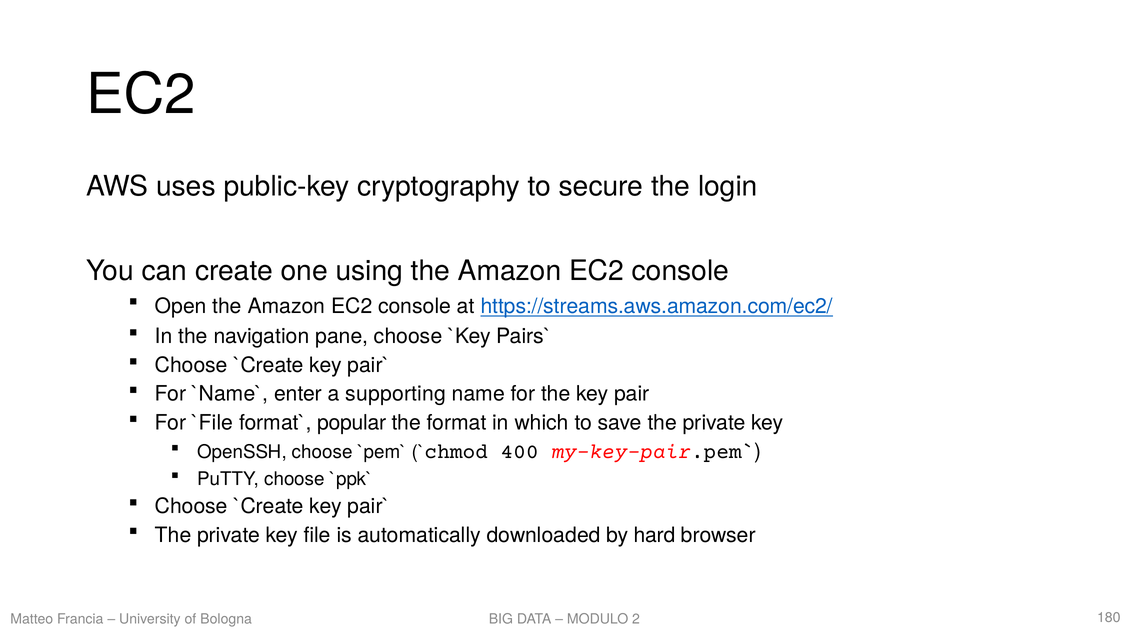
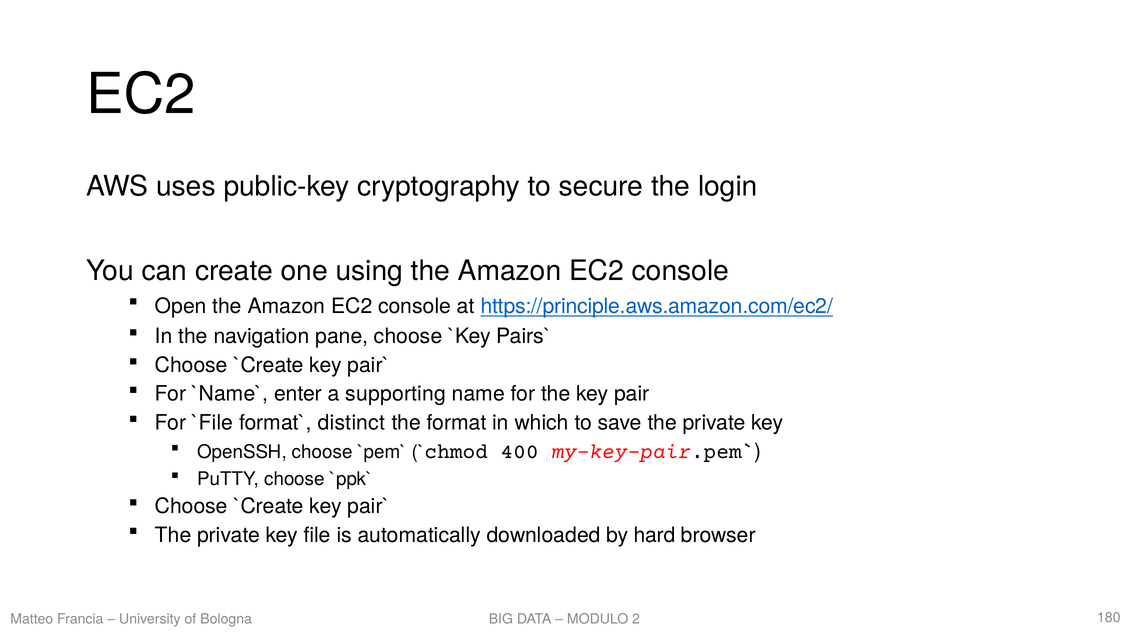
https://streams.aws.amazon.com/ec2/: https://streams.aws.amazon.com/ec2/ -> https://principle.aws.amazon.com/ec2/ (657, 306)
popular: popular -> distinct (351, 423)
